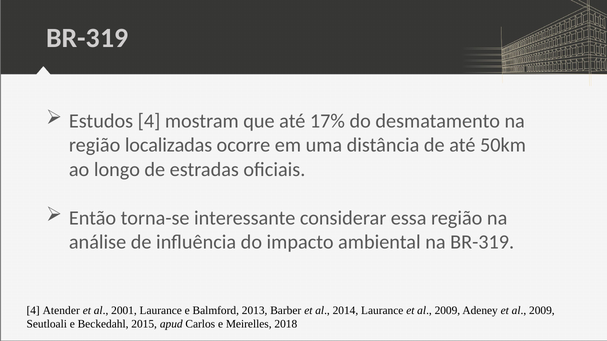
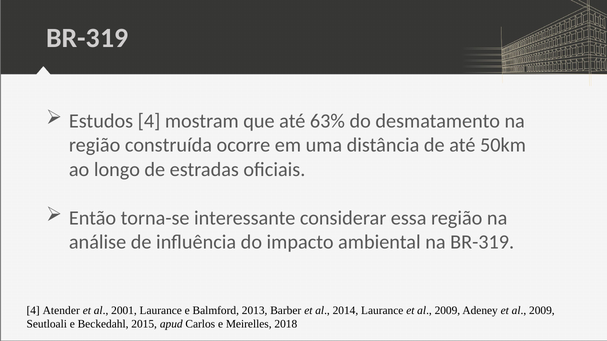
17%: 17% -> 63% (327, 121)
localizadas: localizadas -> construída (168, 145)
